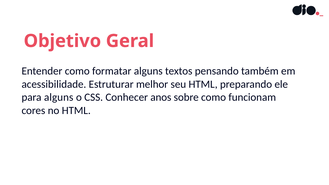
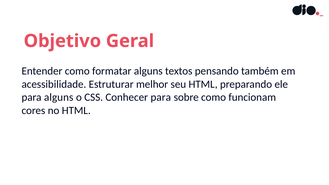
Conhecer anos: anos -> para (161, 97)
